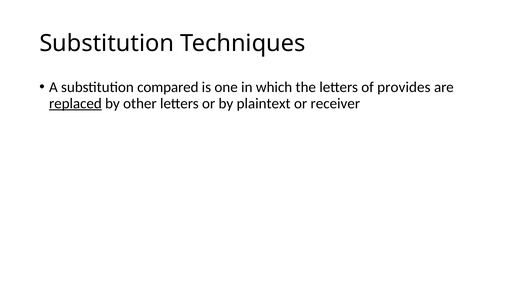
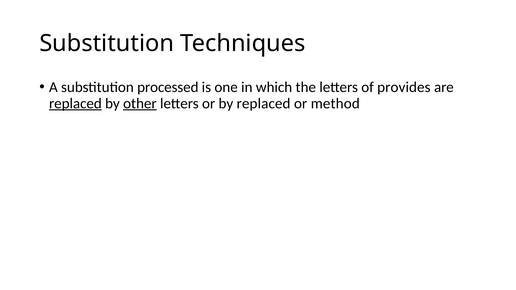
compared: compared -> processed (168, 87)
other underline: none -> present (140, 103)
by plaintext: plaintext -> replaced (264, 103)
receiver: receiver -> method (335, 103)
